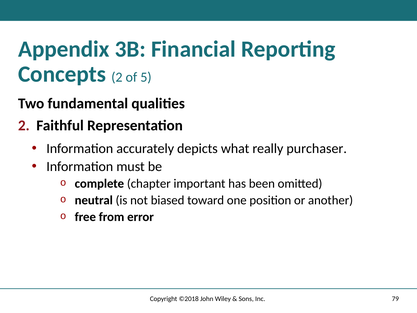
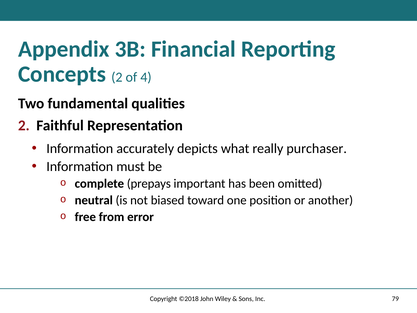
5: 5 -> 4 (146, 77)
chapter: chapter -> prepays (149, 184)
